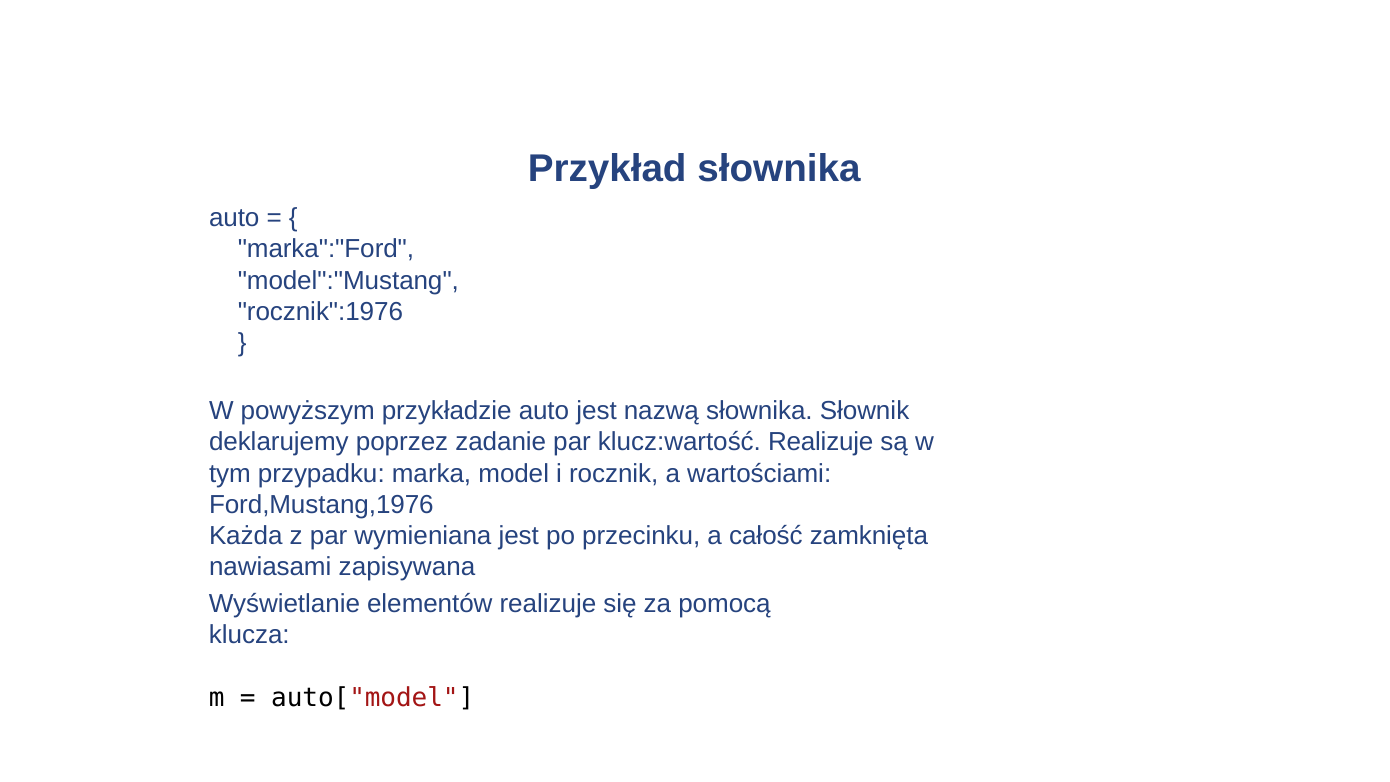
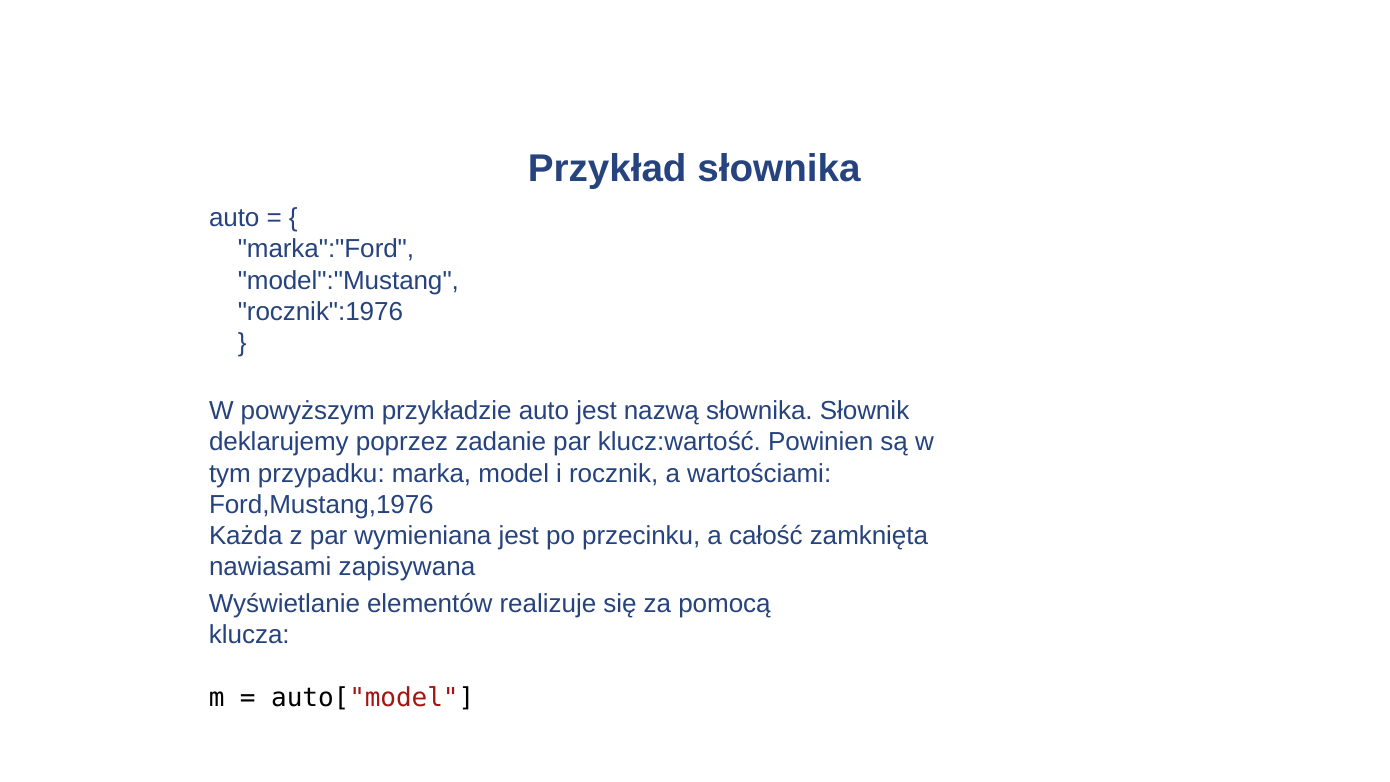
klucz:wartość Realizuje: Realizuje -> Powinien (821, 442)
